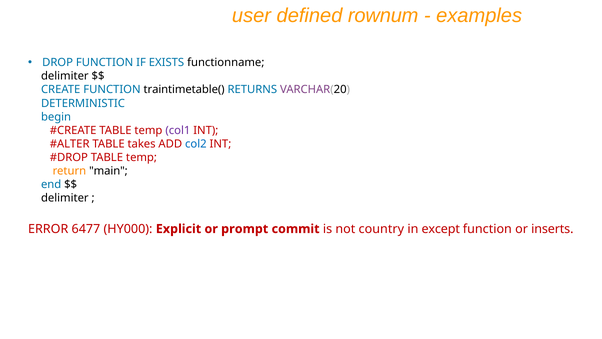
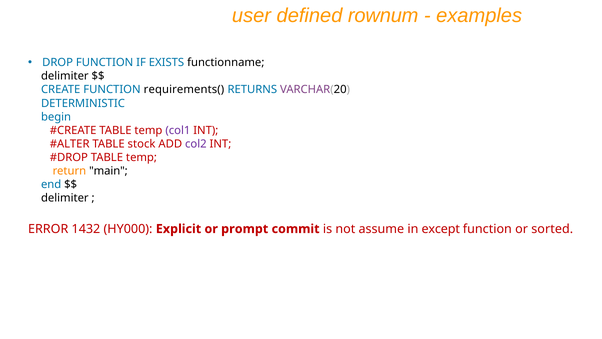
traintimetable(: traintimetable( -> requirements( (184, 90)
takes: takes -> stock (142, 144)
col2 colour: blue -> purple (196, 144)
6477: 6477 -> 1432 (86, 229)
country: country -> assume (381, 229)
inserts: inserts -> sorted (552, 229)
